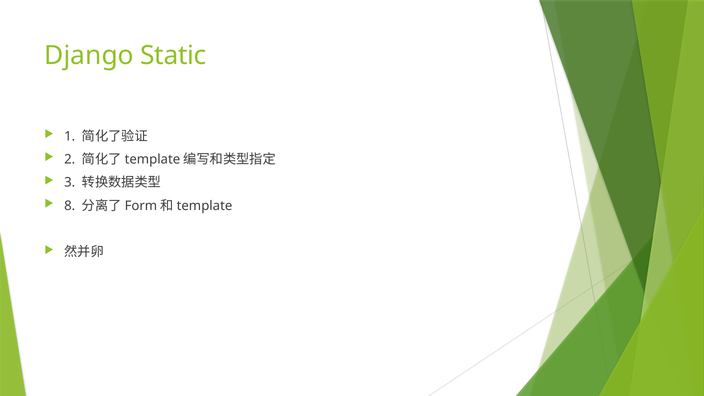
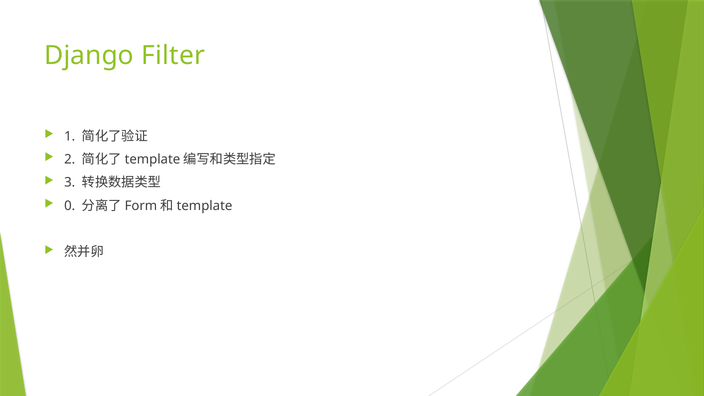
Static: Static -> Filter (173, 56)
8: 8 -> 0 (70, 206)
